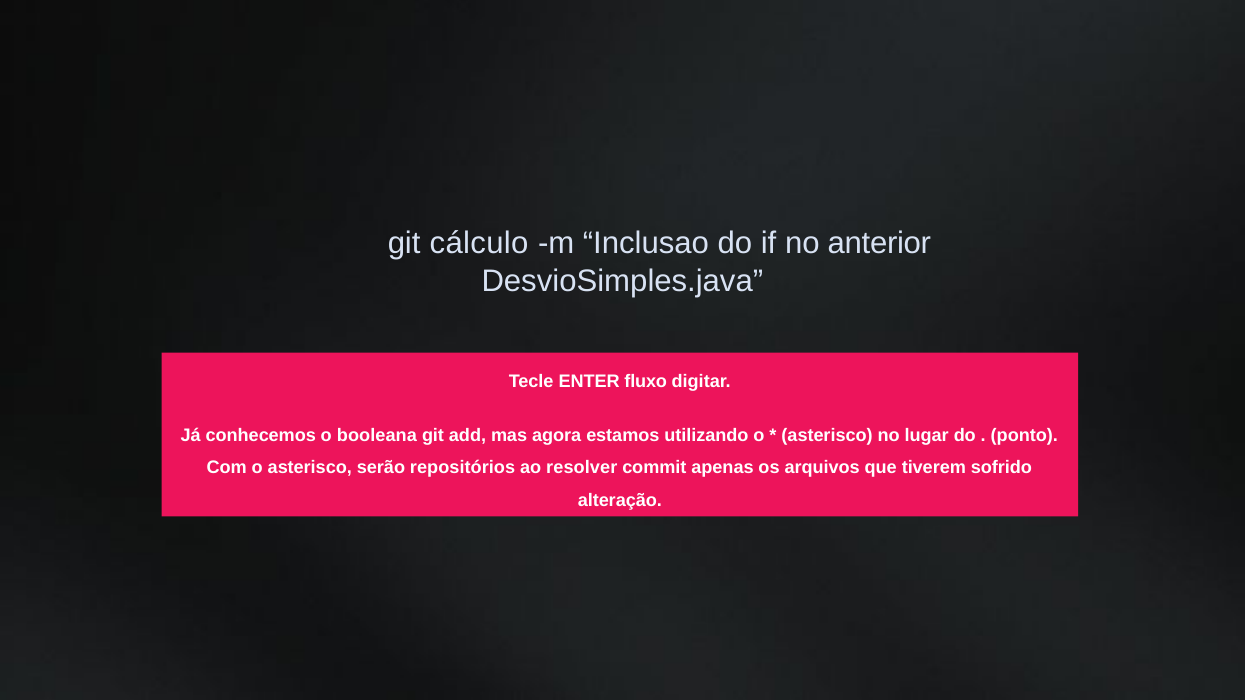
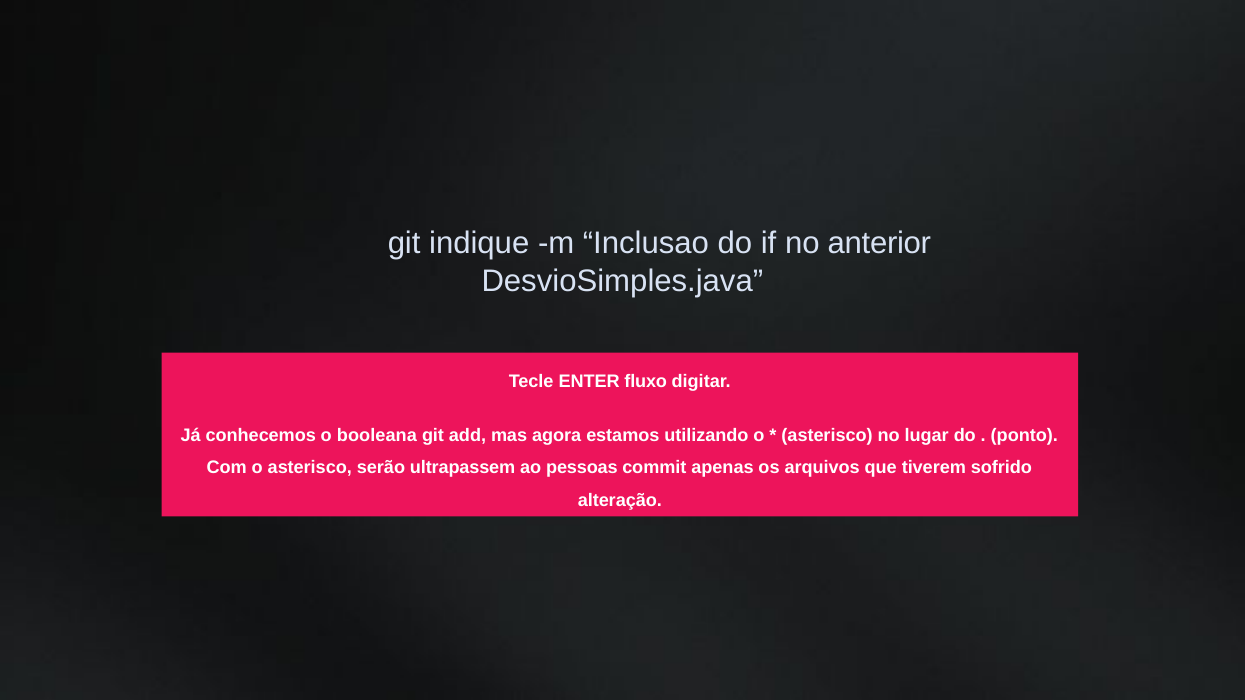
cálculo: cálculo -> indique (479, 244)
repositórios: repositórios -> ultrapassem (463, 468)
resolver: resolver -> pessoas (582, 468)
